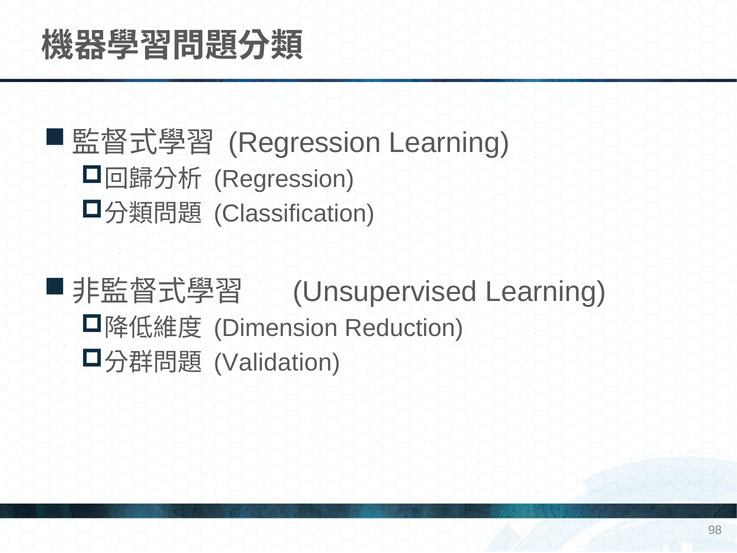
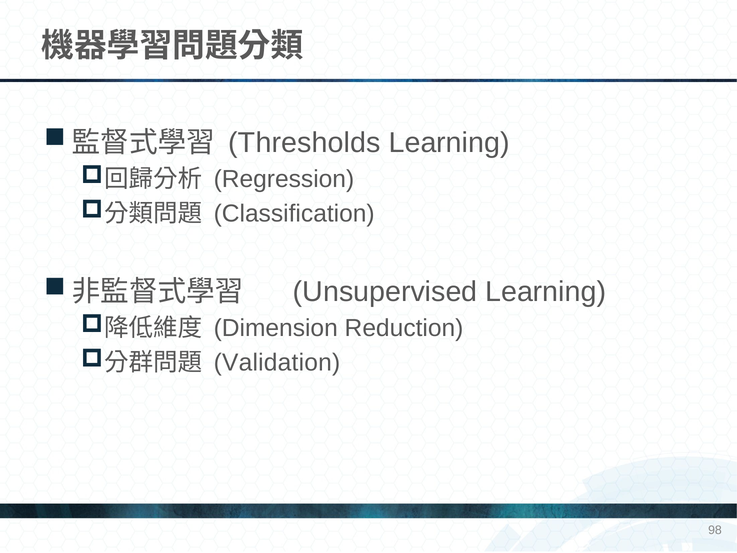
Regression: Regression -> Thresholds (304, 143)
